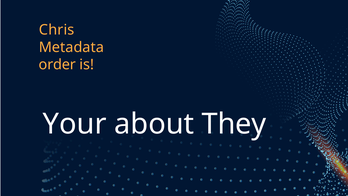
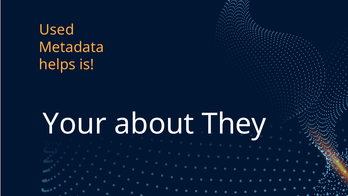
Chris: Chris -> Used (57, 30)
order: order -> helps (57, 65)
